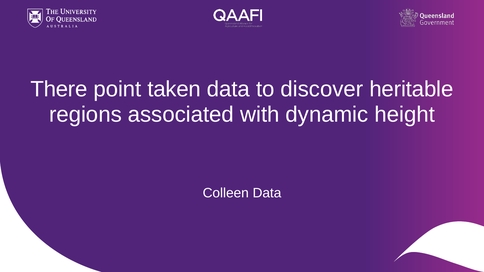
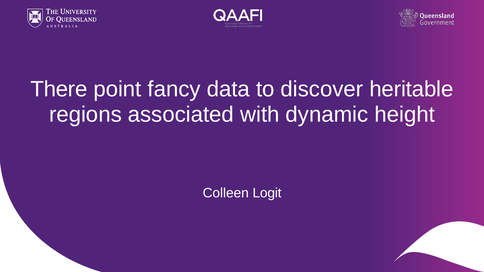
taken: taken -> fancy (174, 89)
Colleen Data: Data -> Logit (267, 193)
